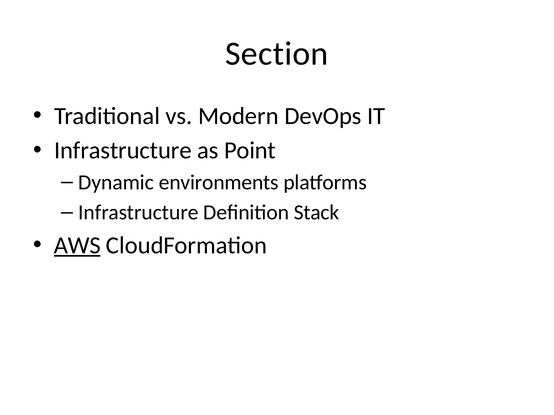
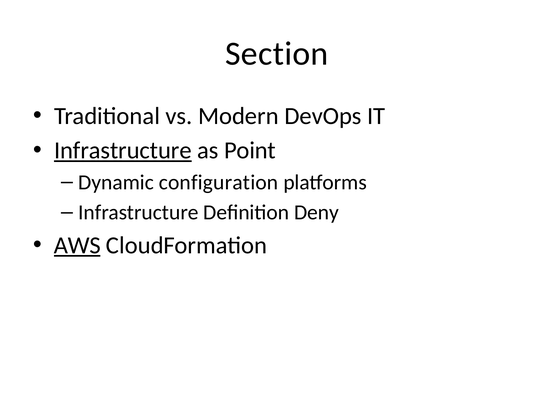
Infrastructure underline: none -> present (123, 151)
environments: environments -> configuration (219, 183)
Stack: Stack -> Deny (316, 213)
